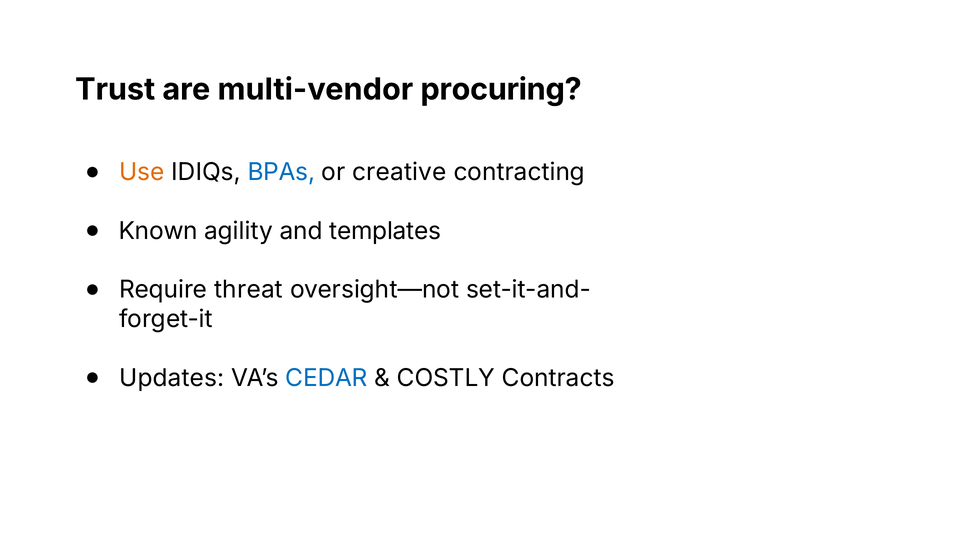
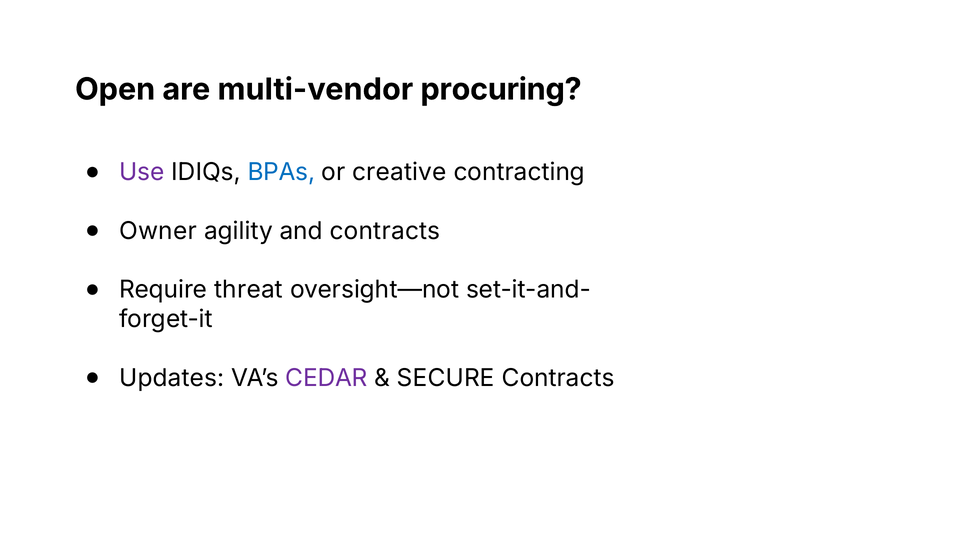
Trust: Trust -> Open (115, 89)
Use colour: orange -> purple (142, 172)
Known: Known -> Owner (158, 231)
and templates: templates -> contracts (385, 231)
CEDAR colour: blue -> purple (327, 378)
COSTLY: COSTLY -> SECURE (446, 378)
